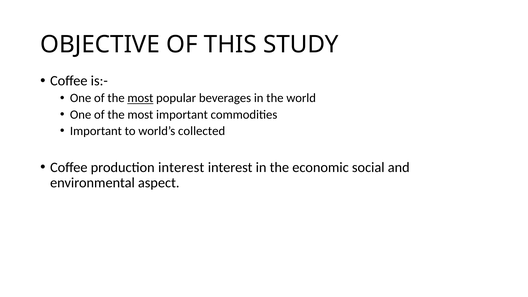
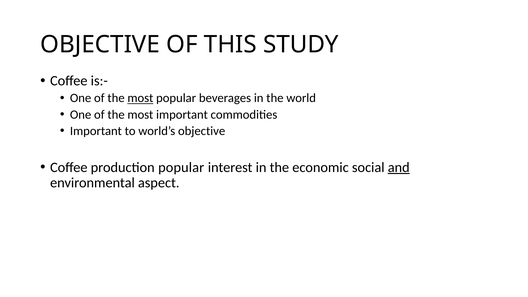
world’s collected: collected -> objective (202, 131)
production interest: interest -> popular (181, 167)
and underline: none -> present (399, 167)
